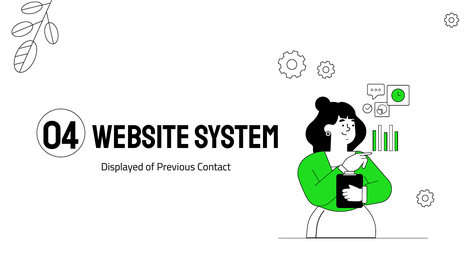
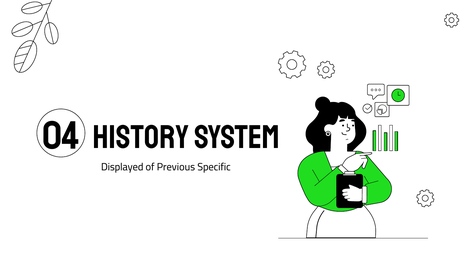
Website: Website -> History (141, 137)
Contact: Contact -> Specific (214, 167)
